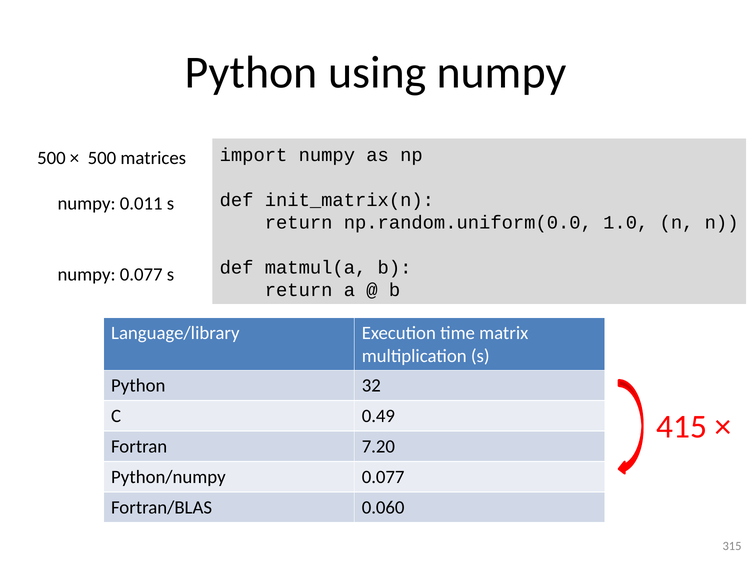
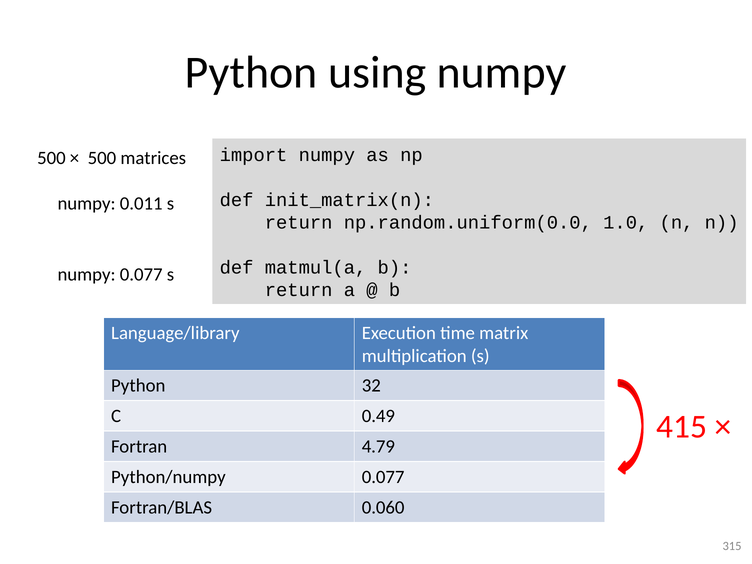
7.20: 7.20 -> 4.79 (378, 447)
